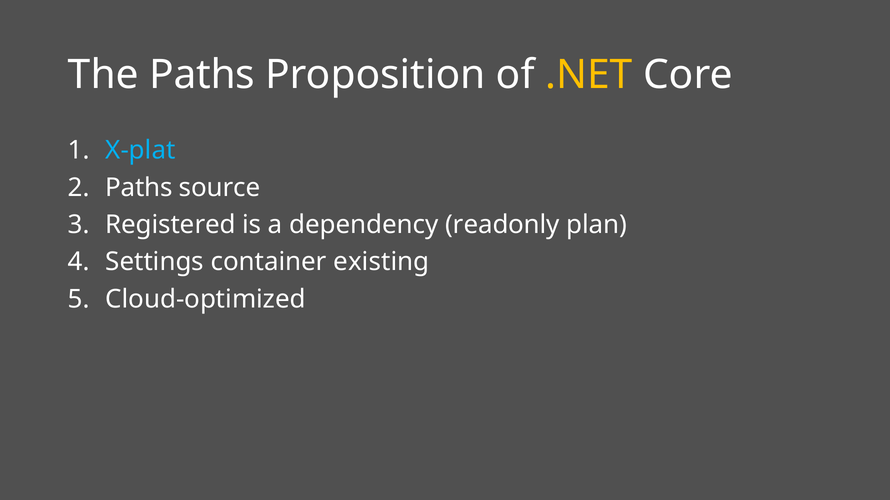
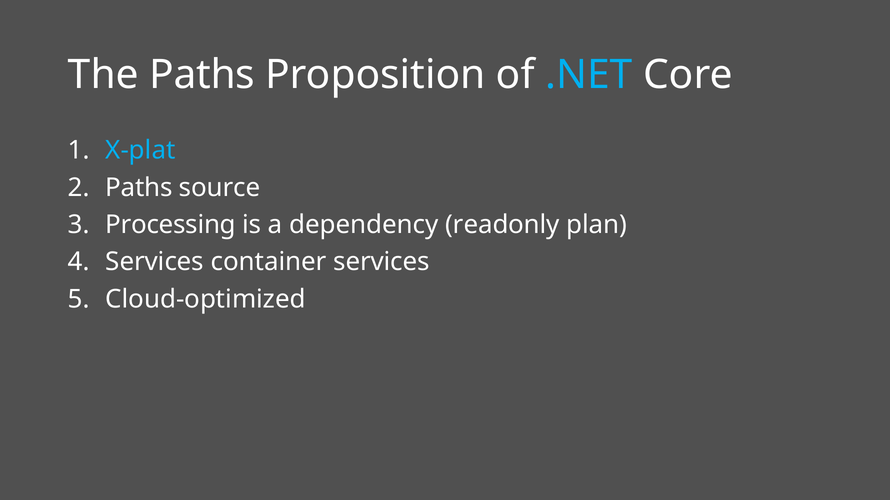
.NET colour: yellow -> light blue (589, 75)
Registered: Registered -> Processing (171, 225)
Settings: Settings -> Services (155, 262)
container existing: existing -> services (381, 262)
